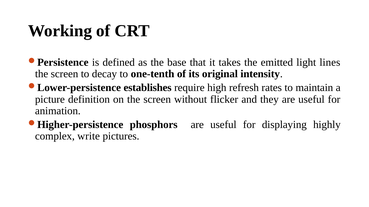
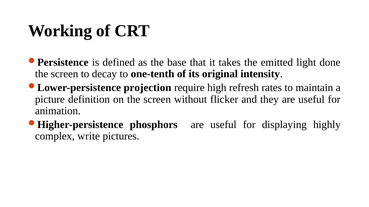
lines: lines -> done (330, 62)
establishes: establishes -> projection (147, 88)
